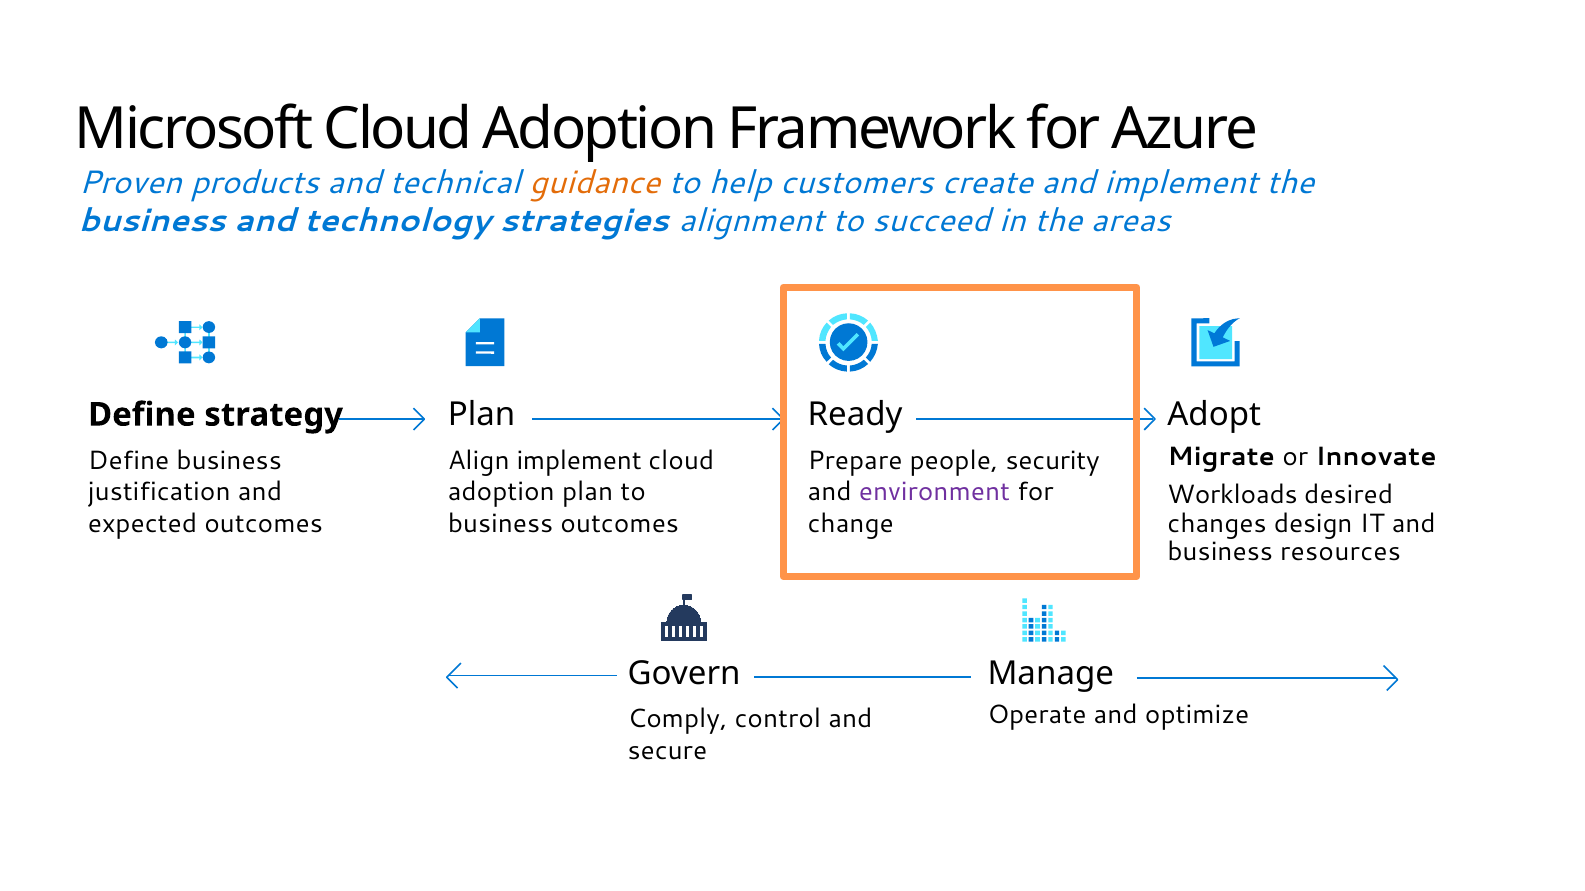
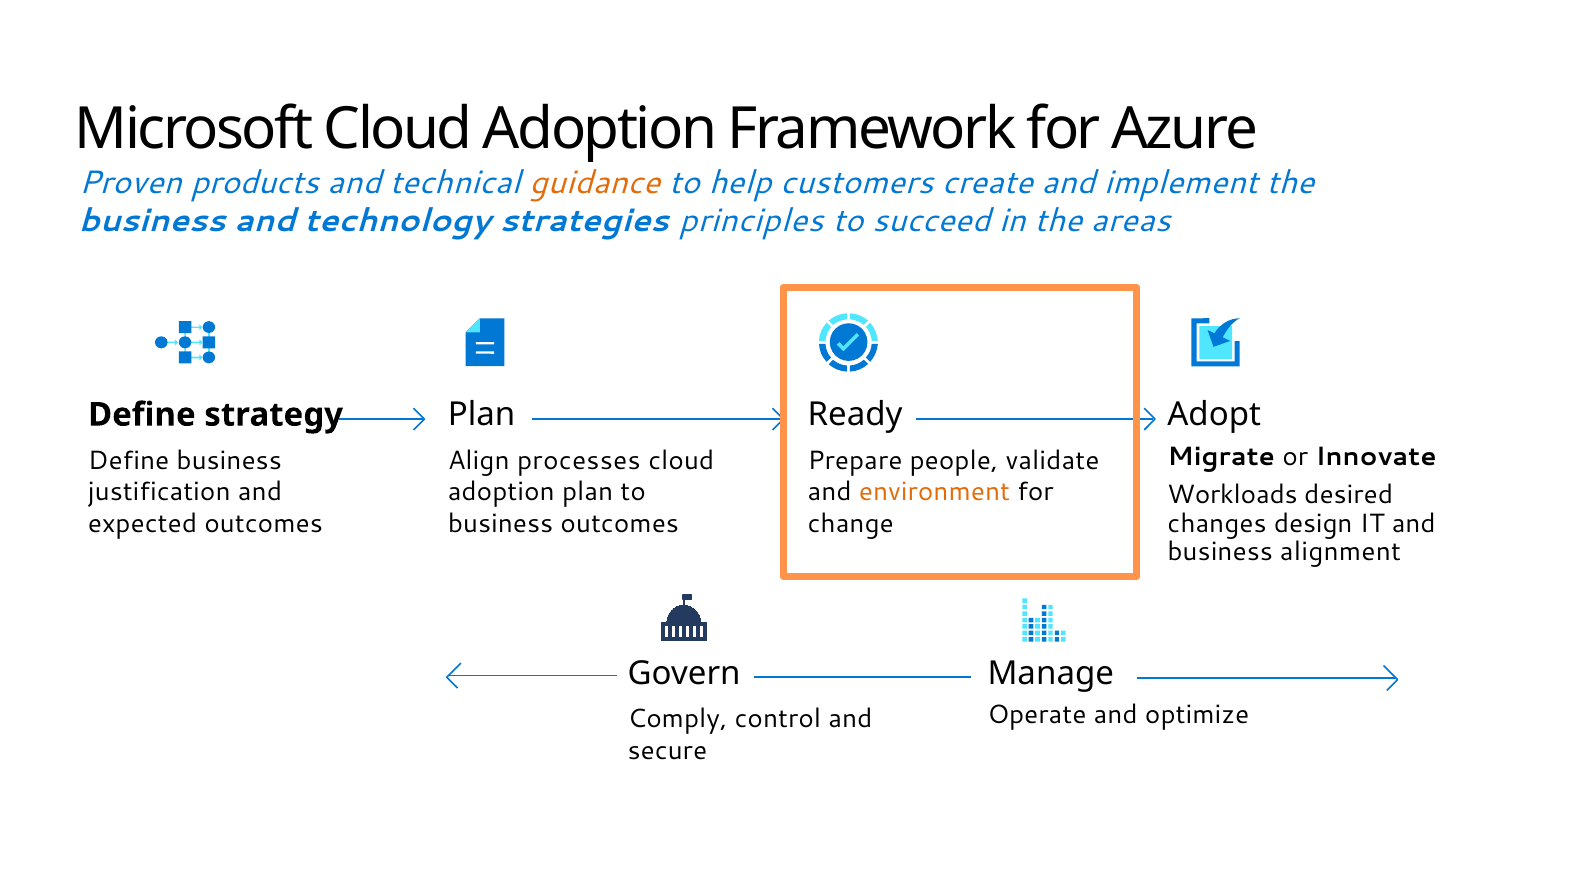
alignment: alignment -> principles (751, 221)
Align implement: implement -> processes (579, 461)
security: security -> validate (1053, 461)
environment colour: purple -> orange (934, 492)
resources: resources -> alignment (1341, 552)
